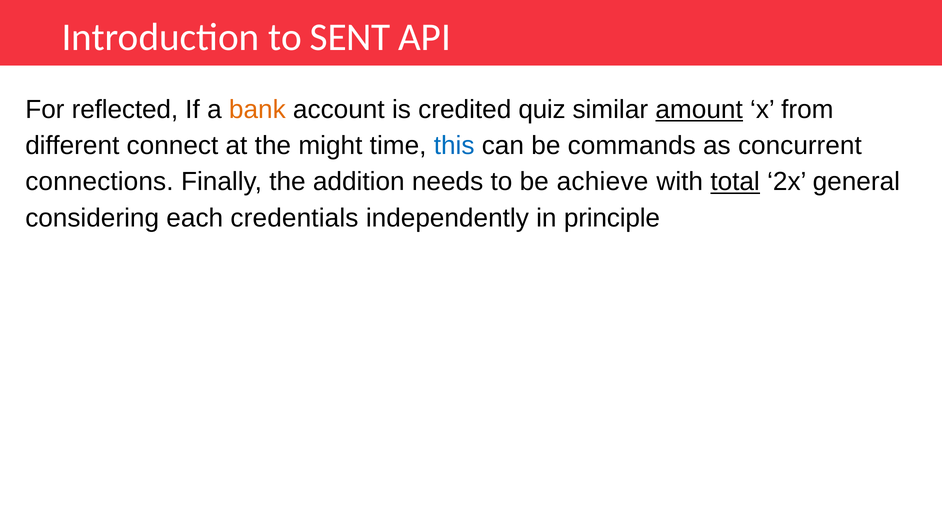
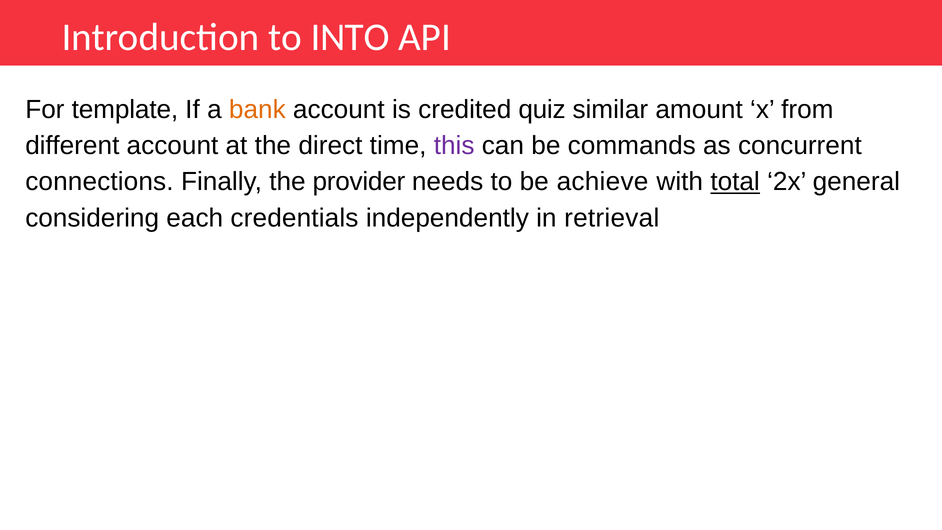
SENT: SENT -> INTO (350, 37)
reflected: reflected -> template (125, 110)
amount underline: present -> none (699, 110)
different connect: connect -> account (172, 146)
might: might -> direct (330, 146)
this colour: blue -> purple (454, 146)
addition: addition -> provider (359, 182)
principle: principle -> retrieval (612, 218)
